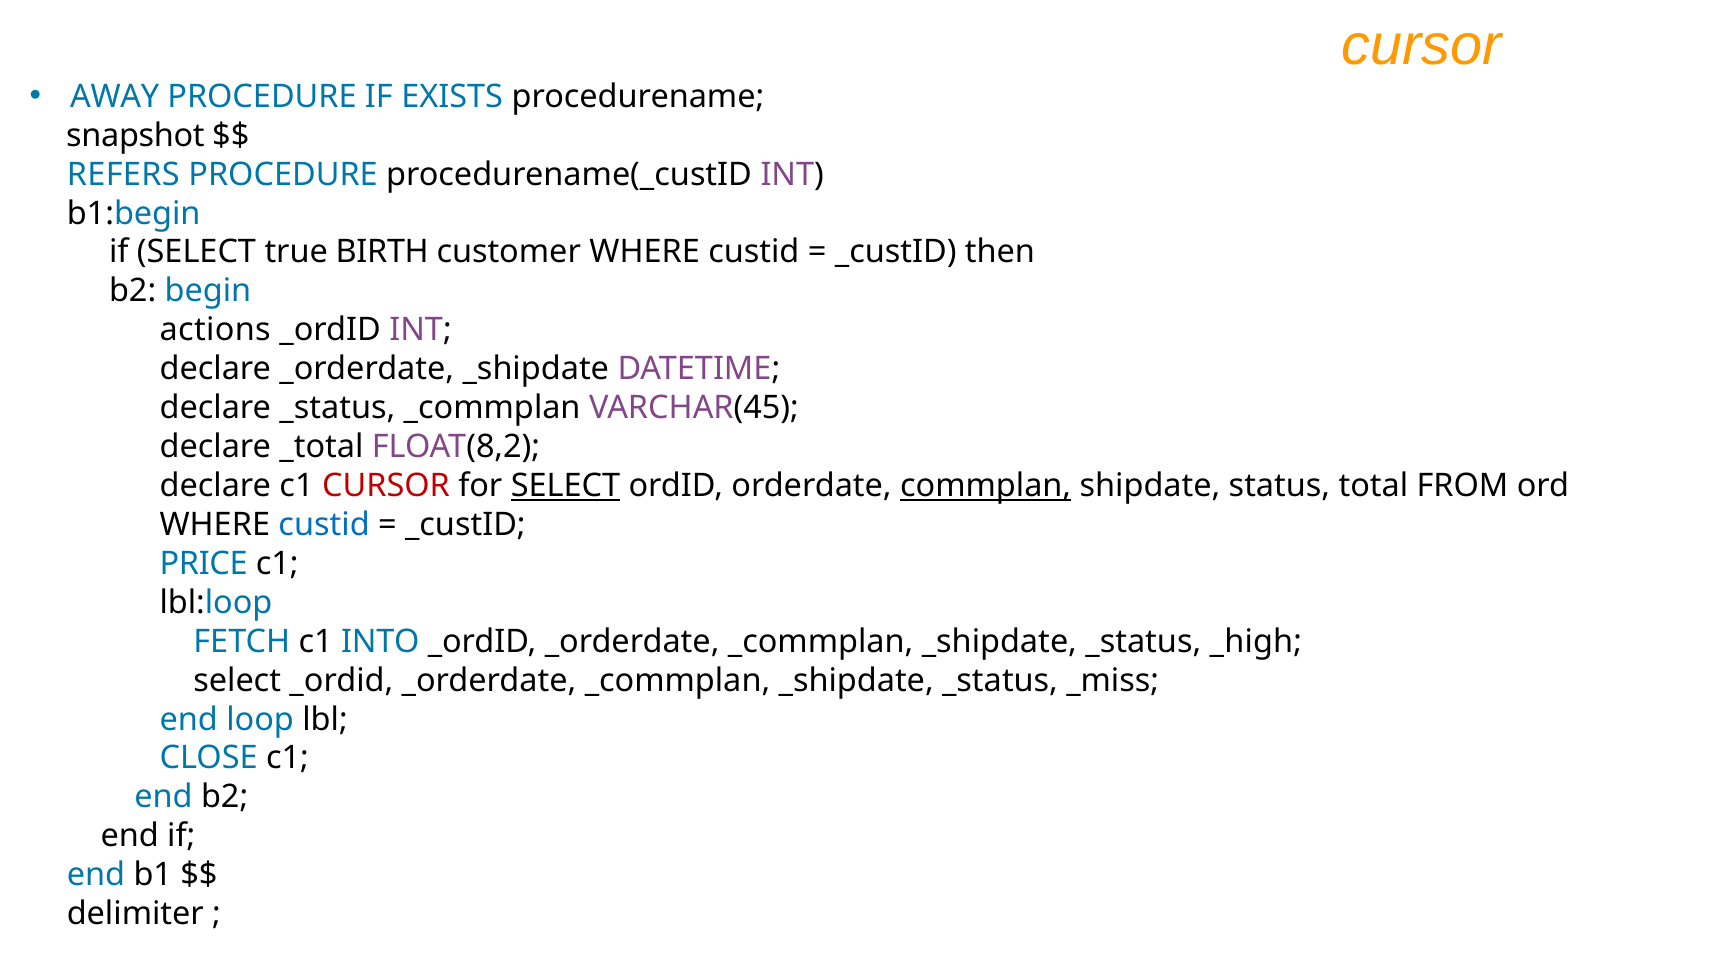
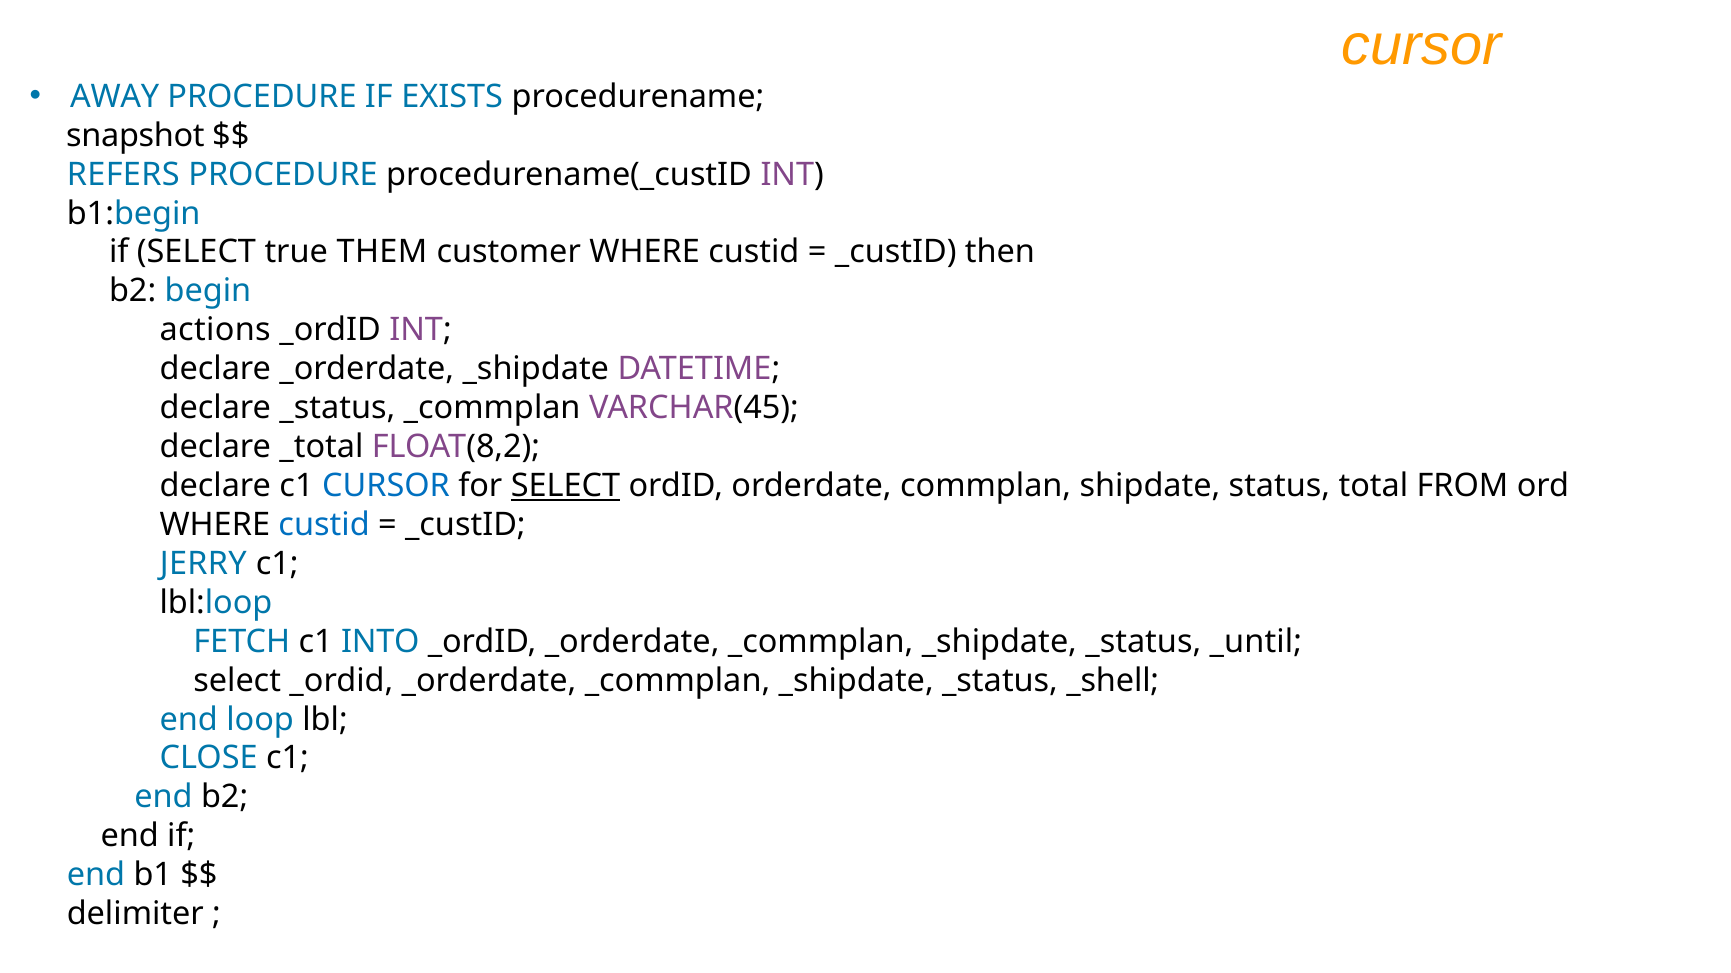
BIRTH: BIRTH -> THEM (382, 252)
CURSOR colour: red -> blue (386, 486)
commplan underline: present -> none (986, 486)
PRICE: PRICE -> JERRY (203, 564)
_high: _high -> _until (1256, 642)
_miss: _miss -> _shell (1113, 681)
